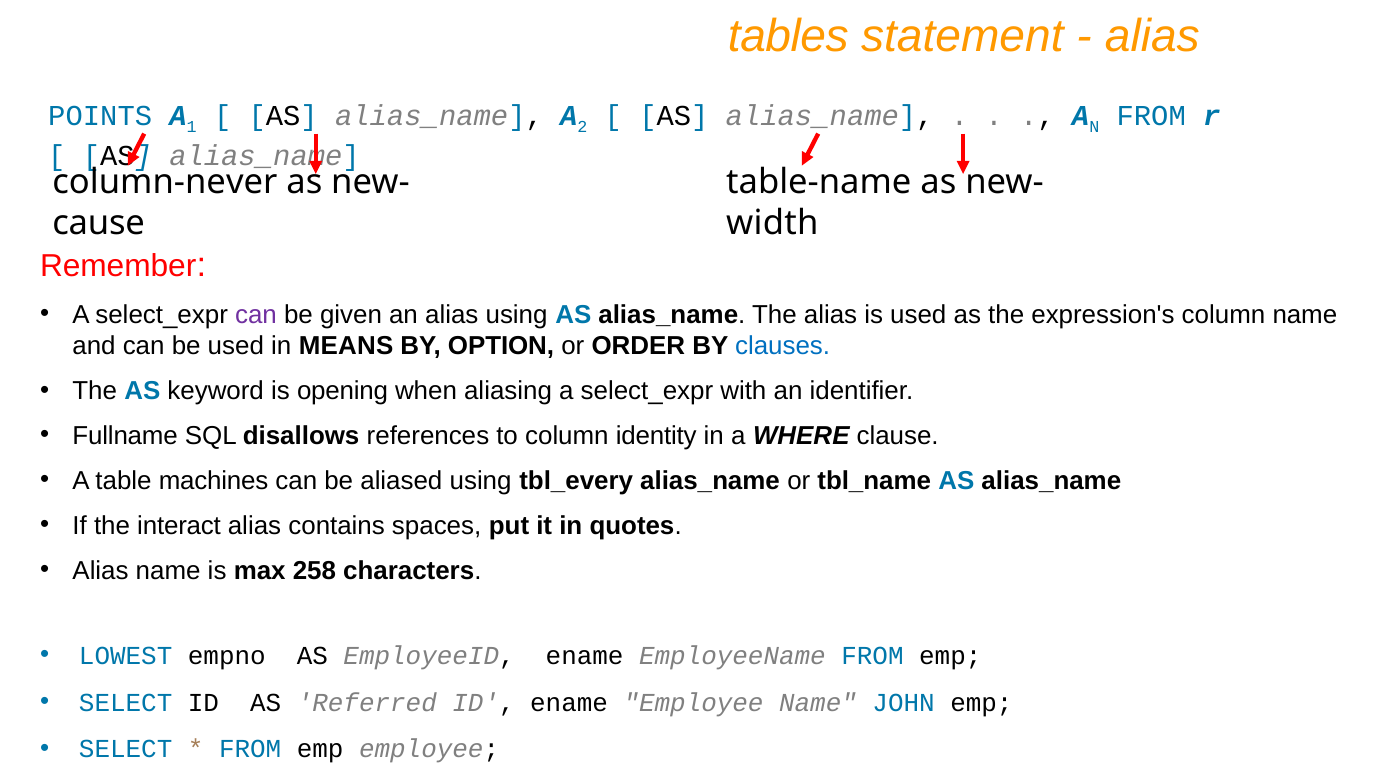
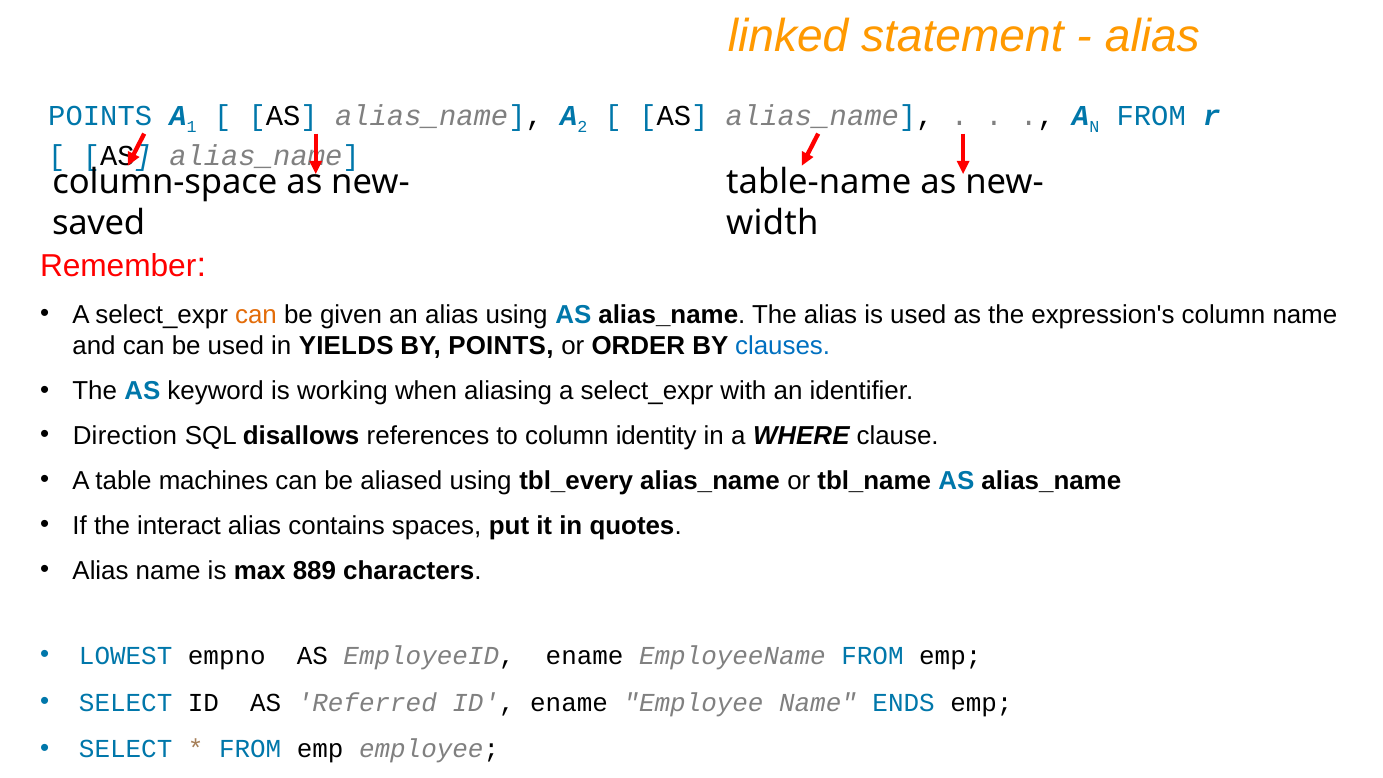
tables: tables -> linked (788, 36)
column-never: column-never -> column-space (165, 182)
cause: cause -> saved (99, 223)
can colour: purple -> orange (256, 315)
MEANS: MEANS -> YIELDS (346, 346)
BY OPTION: OPTION -> POINTS (501, 346)
opening: opening -> working (342, 391)
Fullname: Fullname -> Direction (125, 436)
258: 258 -> 889 (314, 571)
JOHN: JOHN -> ENDS (904, 702)
